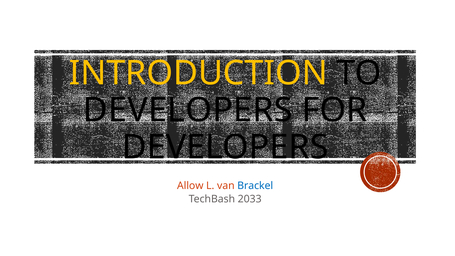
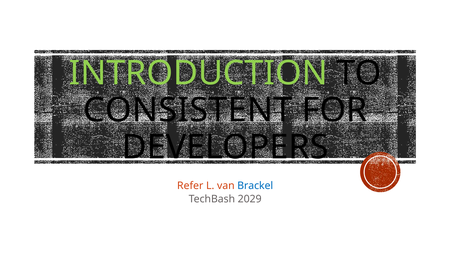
INTRODUCTION colour: yellow -> light green (198, 73)
DEVELOPERS: DEVELOPERS -> CONSISTENT (188, 110)
Allow: Allow -> Refer (190, 186)
2033: 2033 -> 2029 (250, 199)
